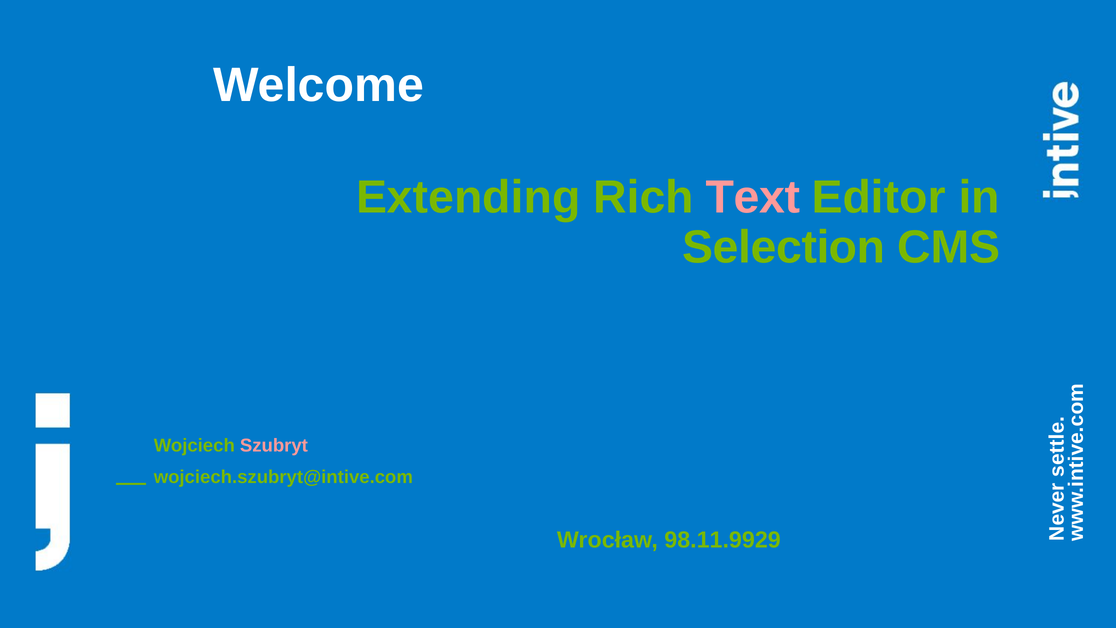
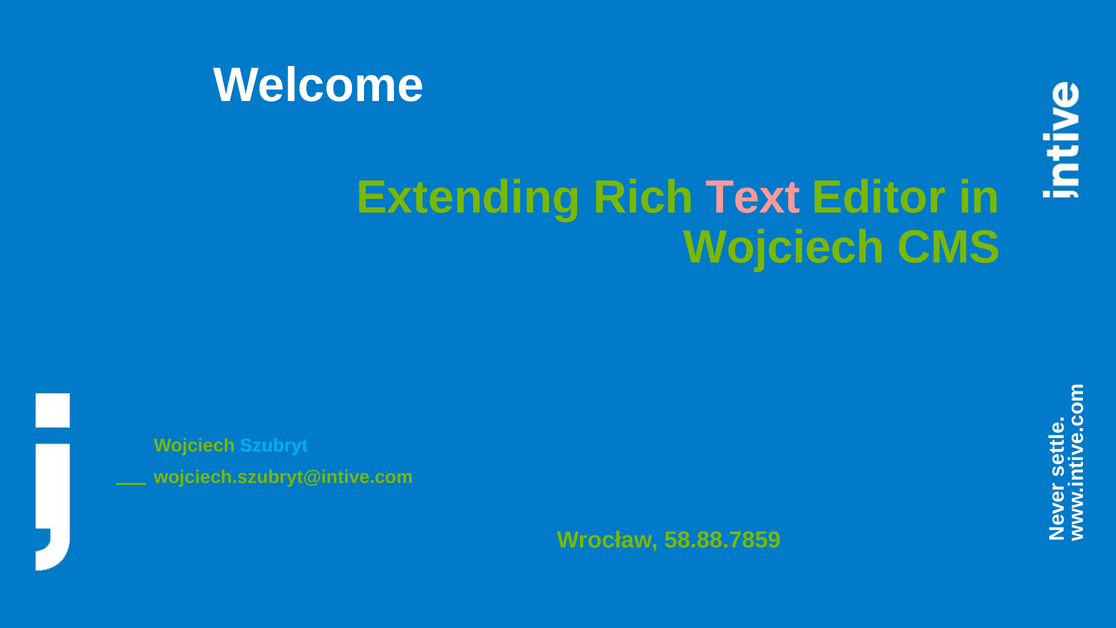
Selection: Selection -> Wojciech (784, 247)
Szubryt colour: pink -> light blue (274, 445)
98.11.9929: 98.11.9929 -> 58.88.7859 (723, 540)
